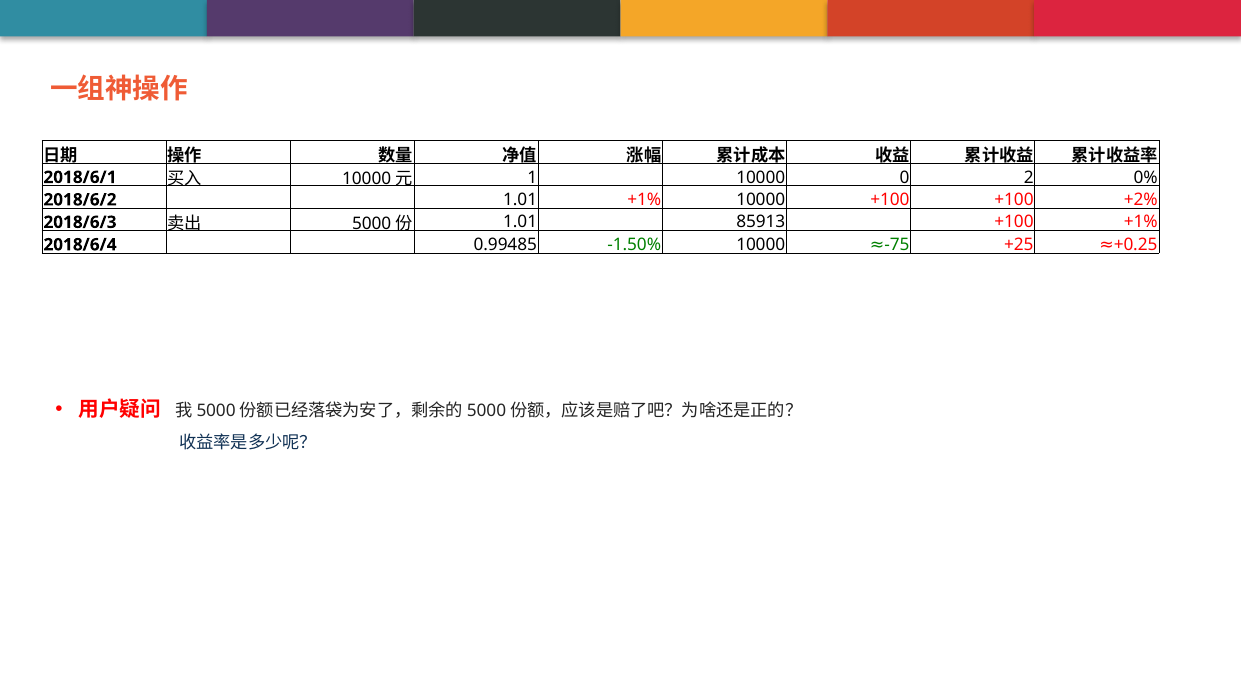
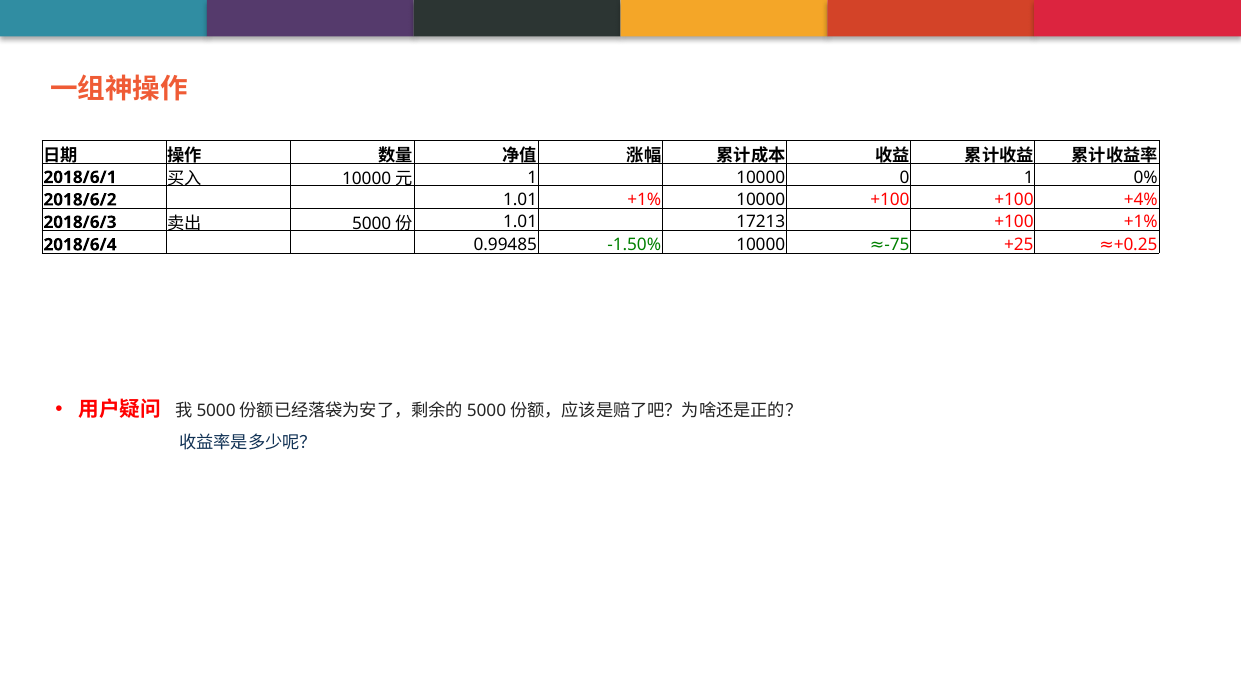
0 2: 2 -> 1 (1029, 177)
+2%: +2% -> +4% (1141, 200)
85913: 85913 -> 17213 (761, 222)
